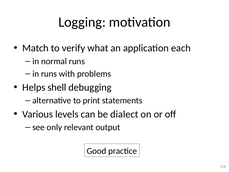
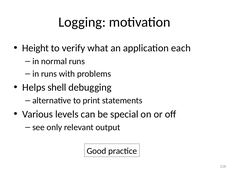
Match: Match -> Height (36, 48)
dialect: dialect -> special (124, 114)
